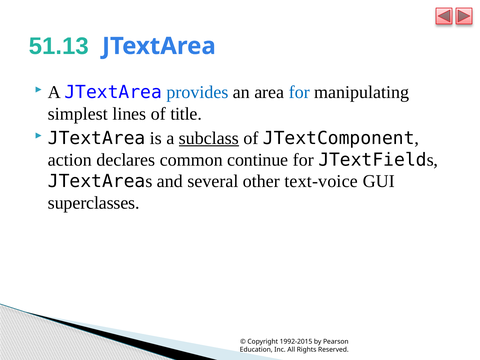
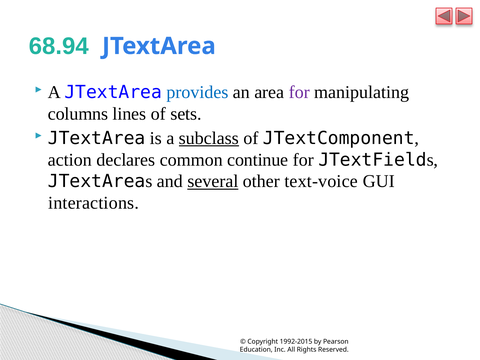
51.13: 51.13 -> 68.94 (59, 46)
for colour: blue -> purple (299, 92)
simplest: simplest -> columns (78, 114)
title: title -> sets (186, 114)
several underline: none -> present (213, 181)
superclasses: superclasses -> interactions (94, 203)
